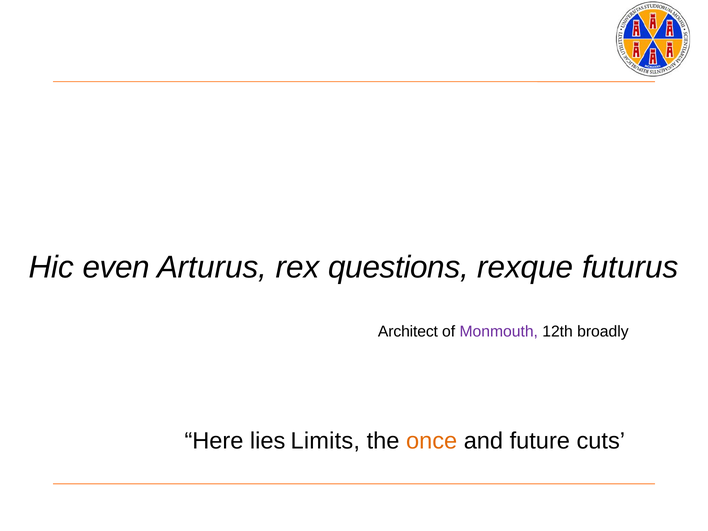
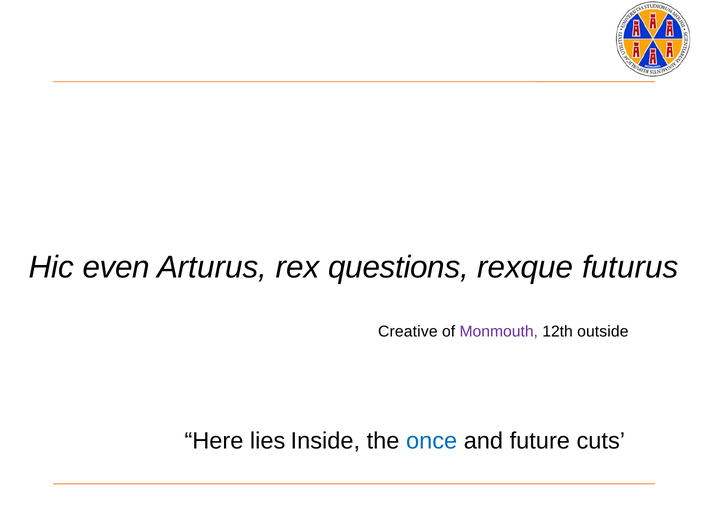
Architect: Architect -> Creative (408, 332)
broadly: broadly -> outside (603, 332)
Limits: Limits -> Inside (325, 441)
once colour: orange -> blue (432, 441)
